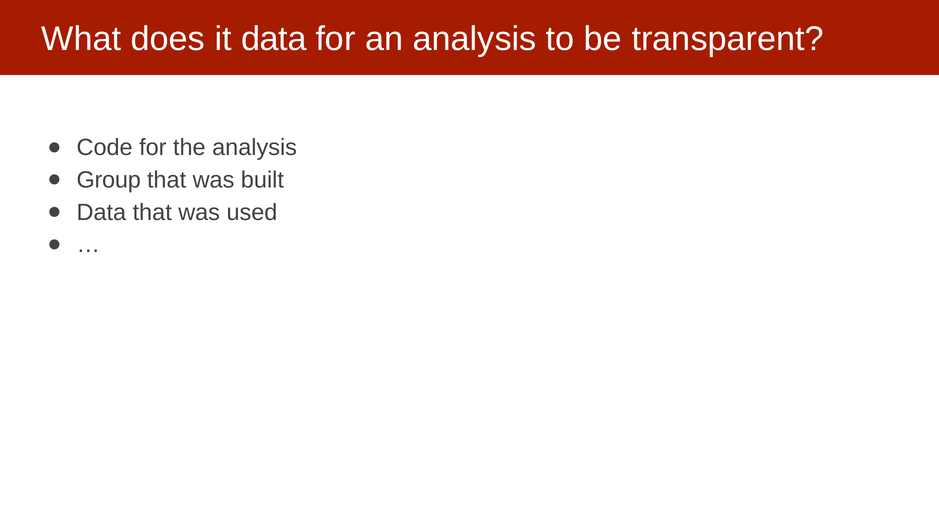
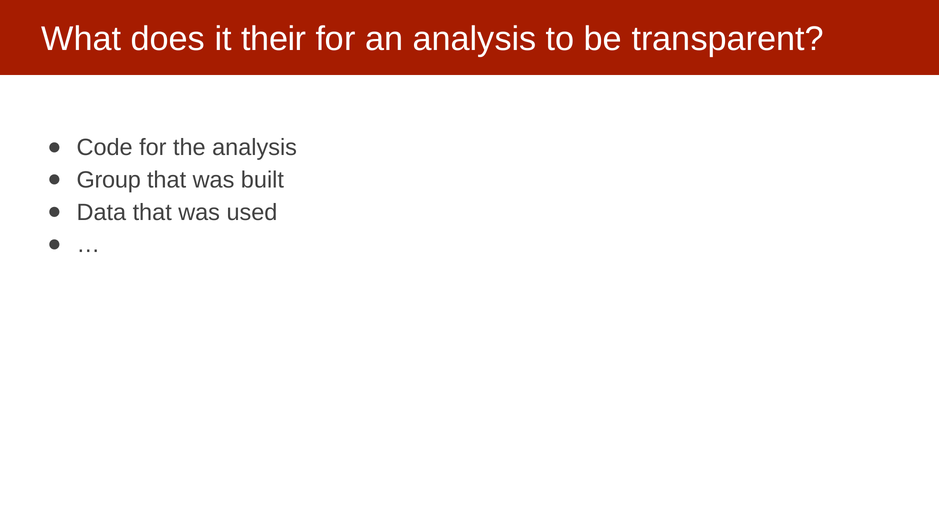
it data: data -> their (274, 39)
